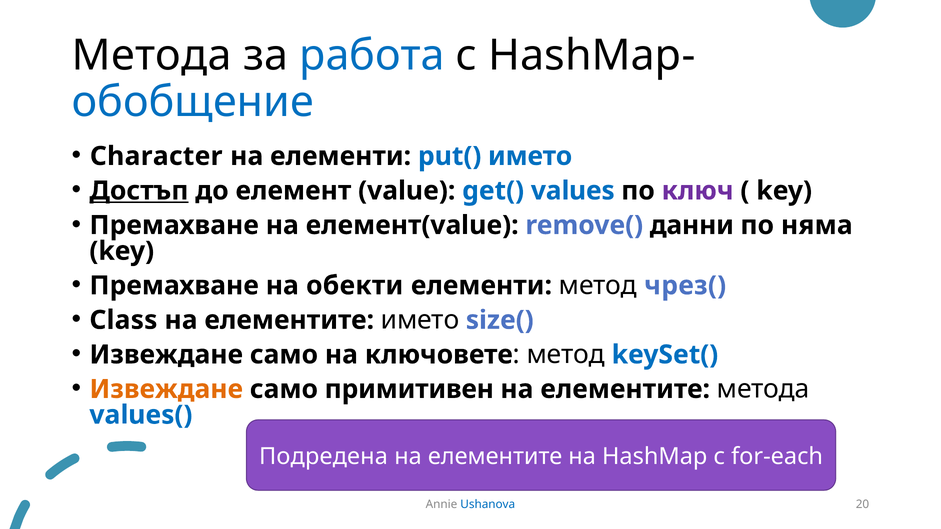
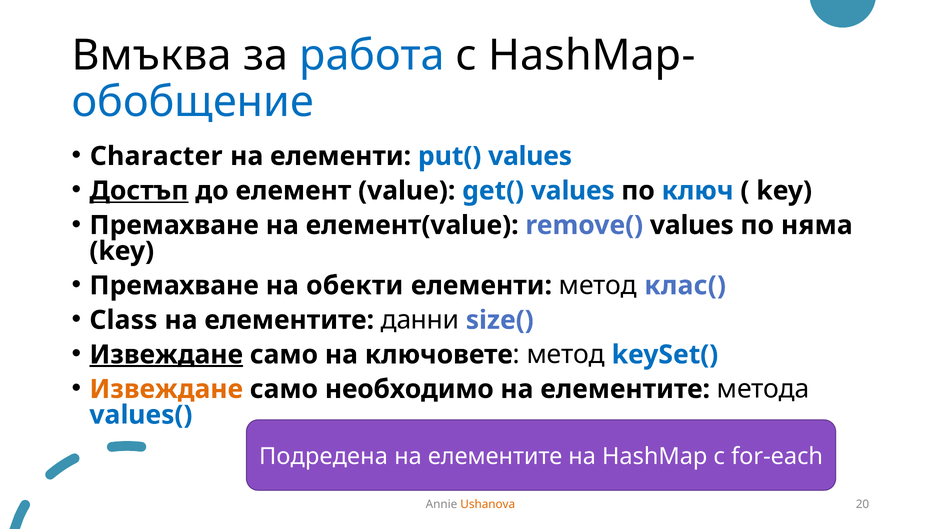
Метода: Метода -> Вмъква (152, 56)
put( името: името -> values (530, 156)
ключ colour: purple -> blue (698, 191)
remove( данни: данни -> values (692, 225)
чрез(: чрез( -> клас( (685, 286)
елементите името: името -> данни (420, 320)
Извеждане underline: none -> present (166, 355)
примитивен: примитивен -> необходимо (409, 389)
Ushanova colour: blue -> orange (488, 505)
